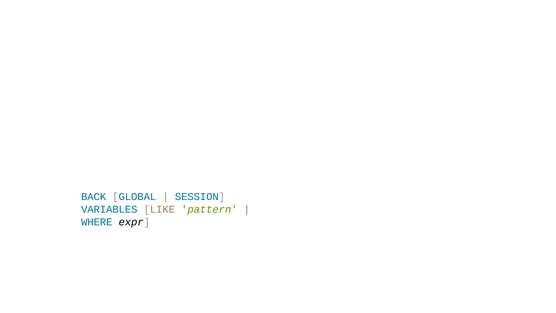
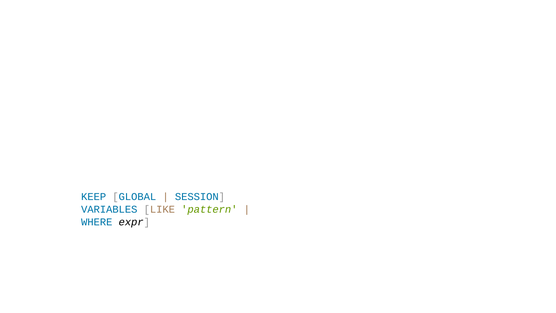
BACK: BACK -> KEEP (94, 197)
